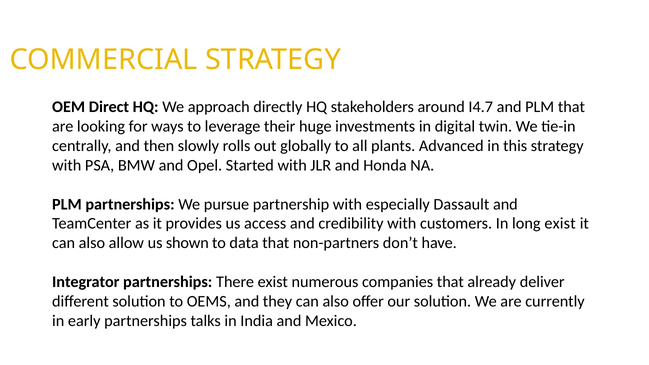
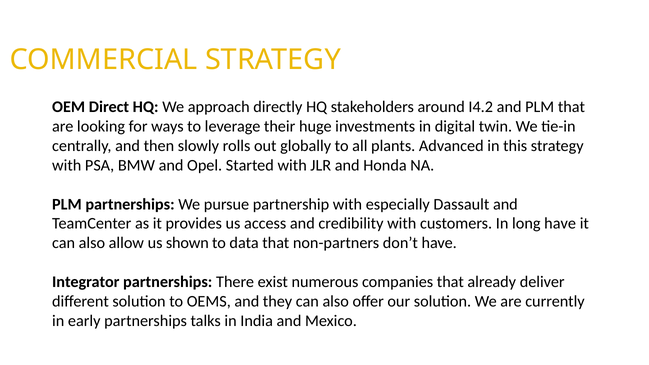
I4.7: I4.7 -> I4.2 (481, 107)
long exist: exist -> have (560, 224)
